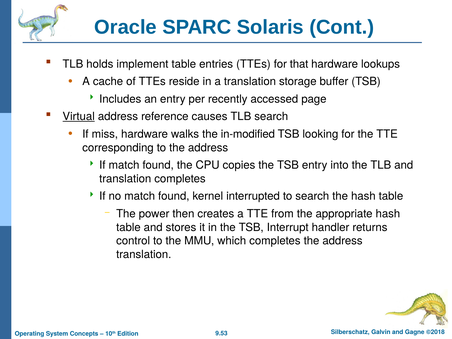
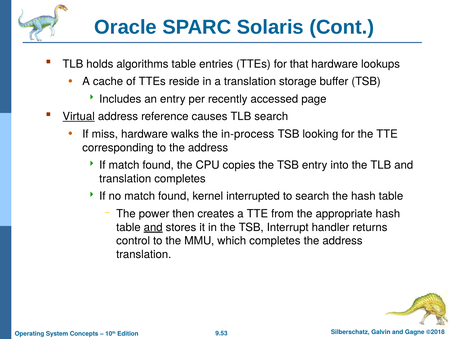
implement: implement -> algorithms (142, 64)
in-modified: in-modified -> in-process (248, 134)
and underline: none -> present (153, 227)
